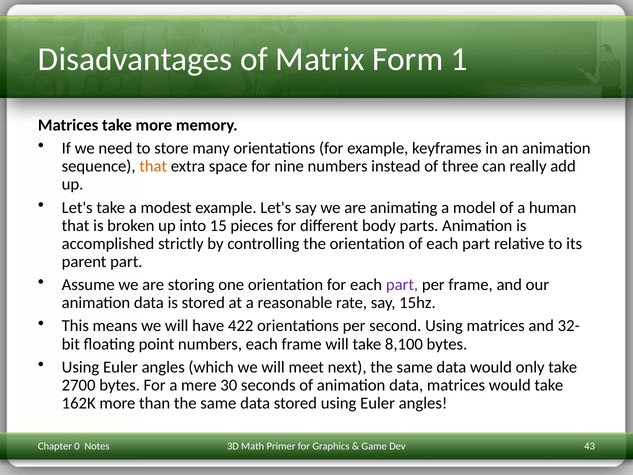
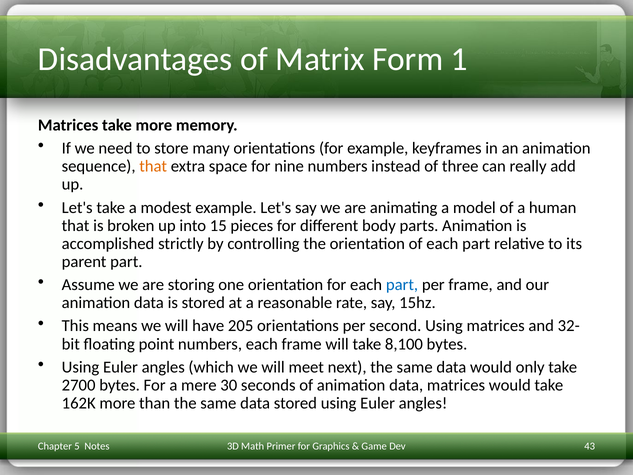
part colour: purple -> blue (402, 285)
422: 422 -> 205 (241, 326)
0: 0 -> 5 (77, 446)
